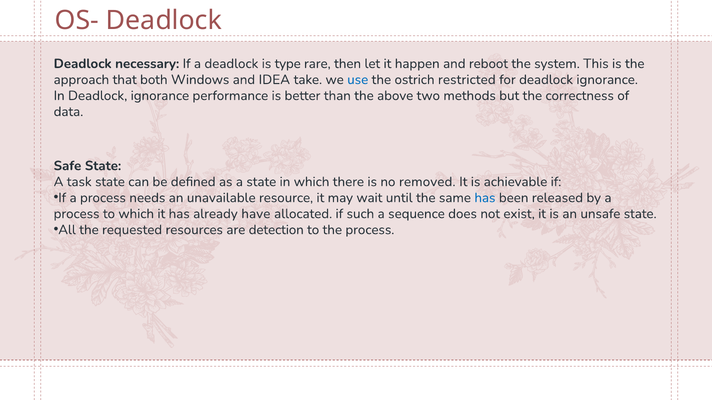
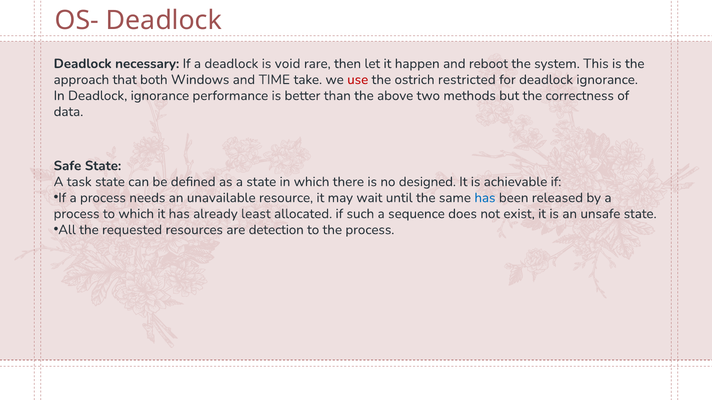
type: type -> void (288, 64)
IDEA: IDEA -> TIME (274, 80)
use colour: blue -> red (358, 80)
removed: removed -> designed (427, 182)
have: have -> least (256, 214)
